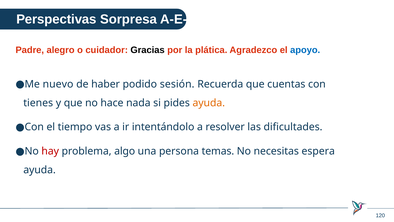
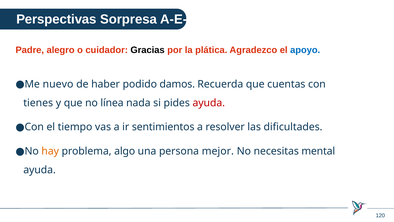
sesión: sesión -> damos (177, 84)
hace: hace -> línea (112, 103)
ayuda colour: orange -> red (209, 103)
intentándolo: intentándolo -> sentimientos (163, 127)
hay colour: red -> orange (50, 151)
temas: temas -> mejor (218, 151)
espera: espera -> mental (318, 151)
